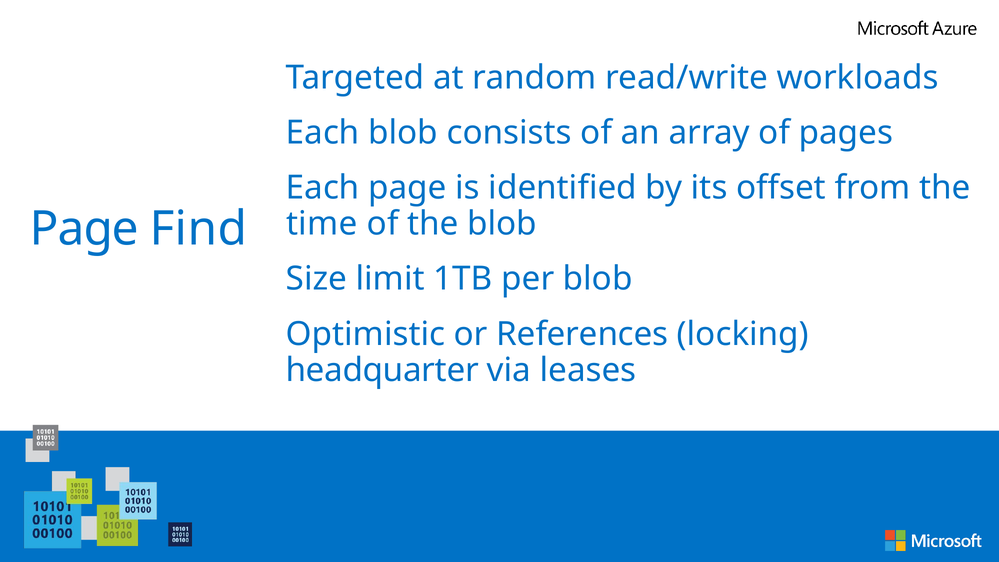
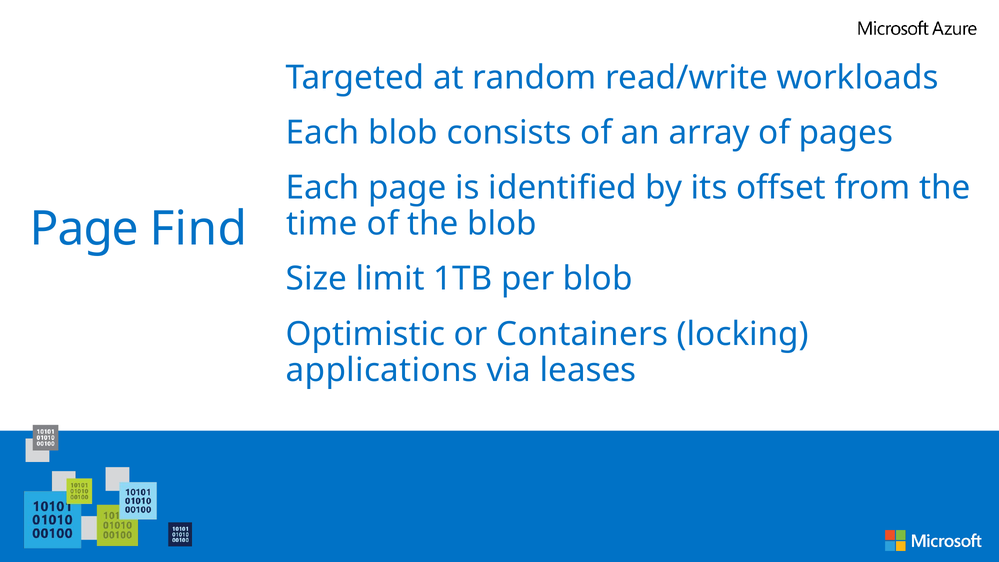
References: References -> Containers (582, 334)
headquarter: headquarter -> applications (382, 370)
